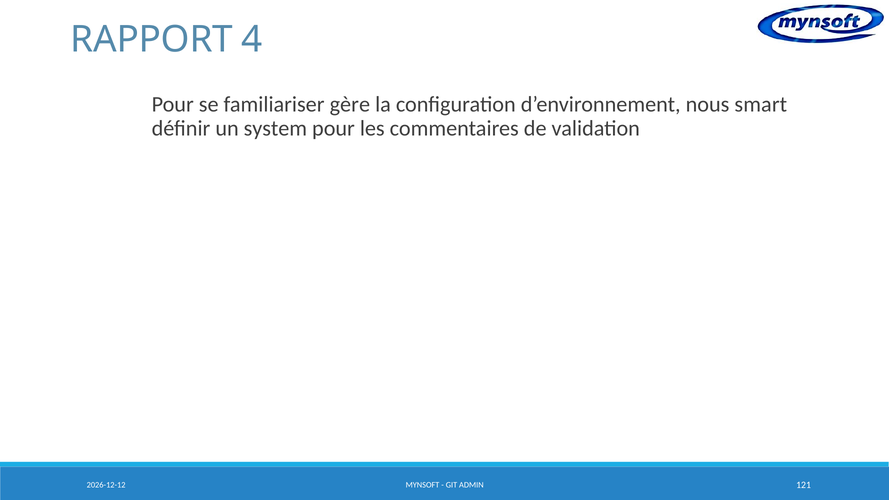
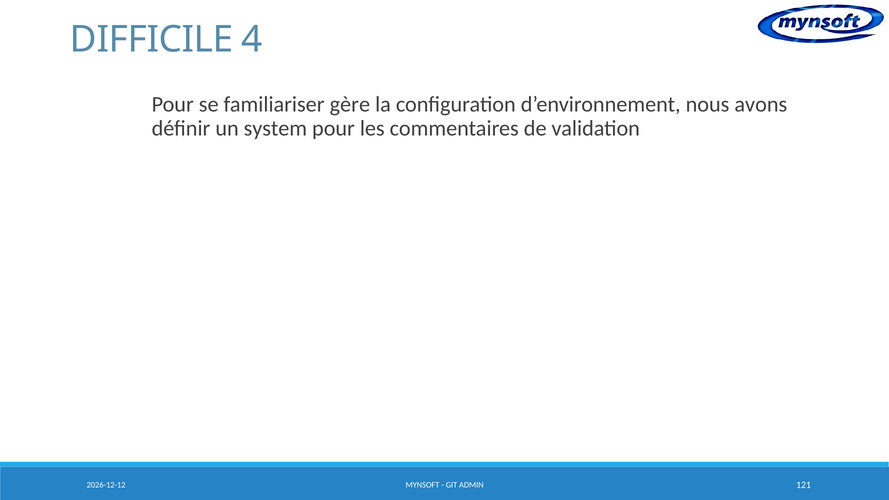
RAPPORT: RAPPORT -> DIFFICILE (152, 40)
smart: smart -> avons (761, 105)
